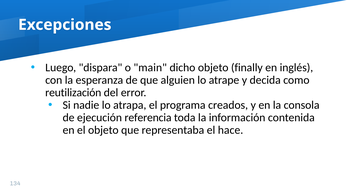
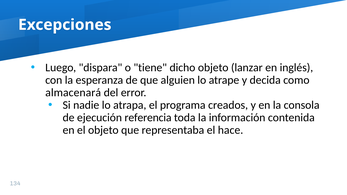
main: main -> tiene (150, 68)
finally: finally -> lanzar (247, 68)
reutilización: reutilización -> almacenará (73, 93)
